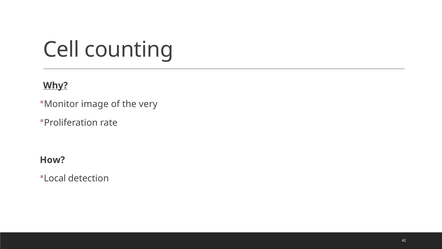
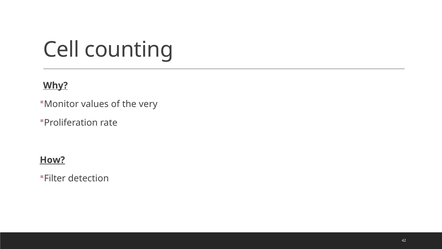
image: image -> values (95, 104)
How underline: none -> present (52, 160)
Local: Local -> Filter (55, 178)
